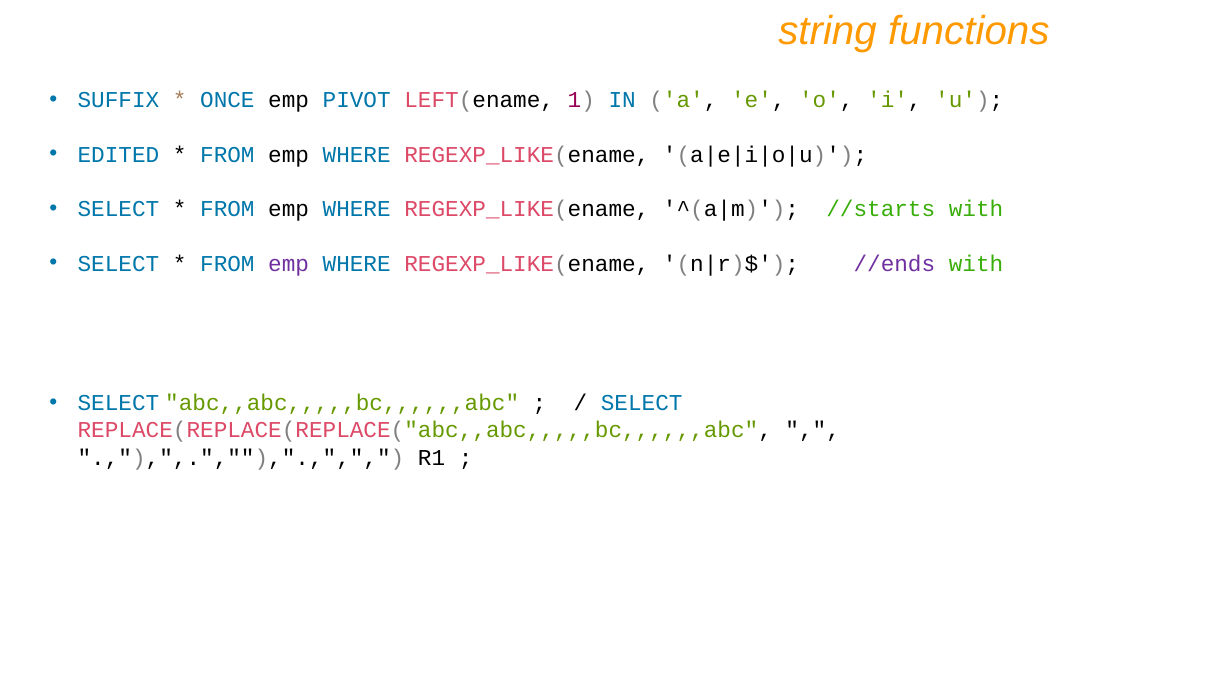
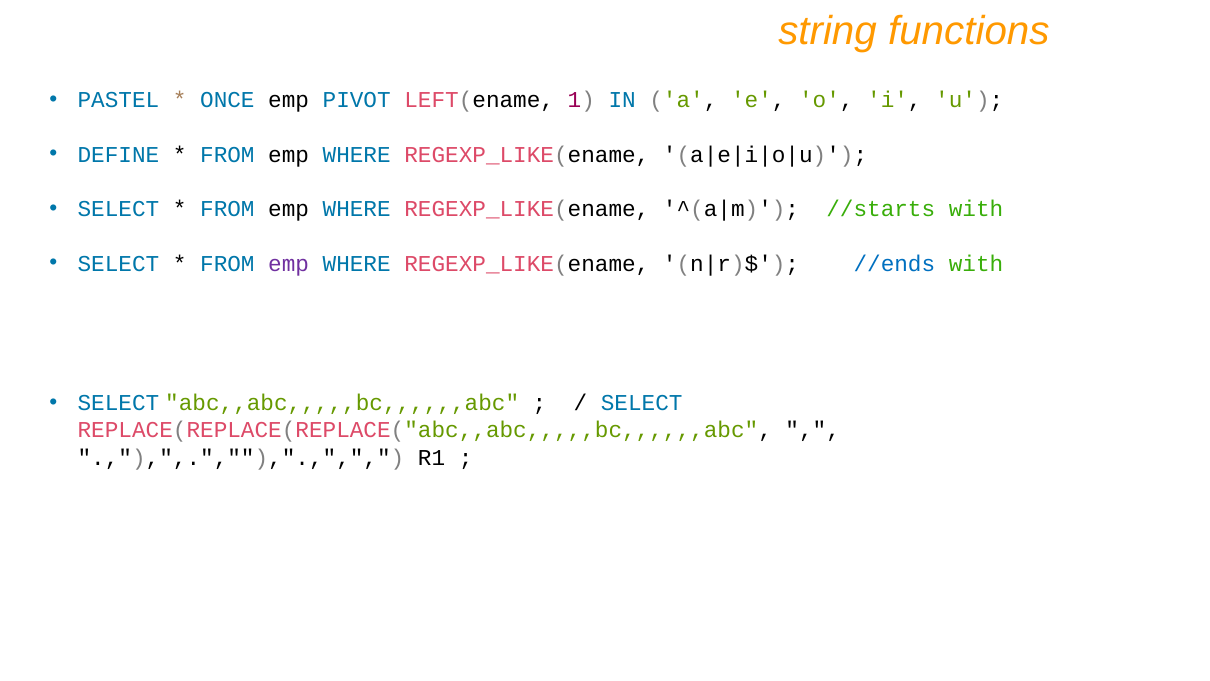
SUFFIX: SUFFIX -> PASTEL (118, 100)
EDITED: EDITED -> DEFINE (118, 155)
//ends colour: purple -> blue (894, 263)
